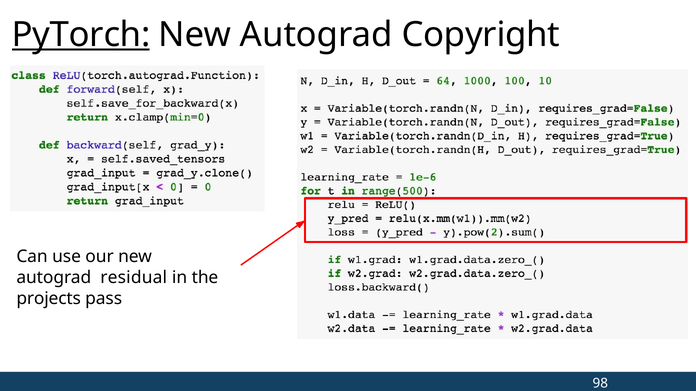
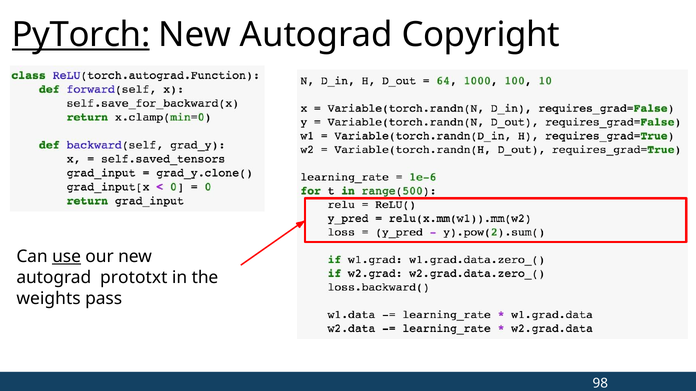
use underline: none -> present (67, 257)
residual: residual -> prototxt (134, 278)
projects: projects -> weights (49, 299)
